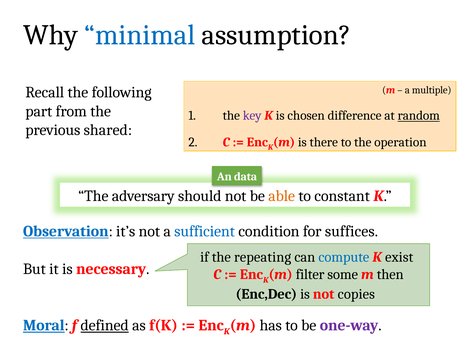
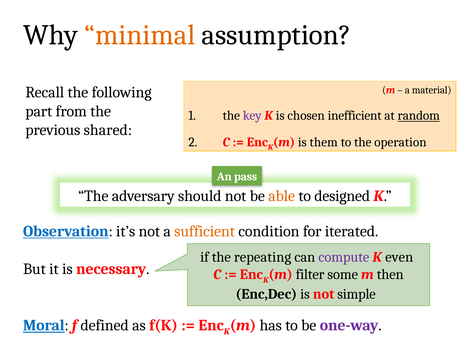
minimal colour: blue -> orange (140, 35)
multiple: multiple -> material (432, 90)
difference: difference -> inefficient (355, 116)
there: there -> them (324, 142)
data: data -> pass (246, 177)
constant: constant -> designed (342, 196)
sufficient colour: blue -> orange (205, 231)
suffices: suffices -> iterated (352, 231)
compute colour: blue -> purple (344, 257)
exist: exist -> even (399, 257)
copies: copies -> simple (356, 294)
defined underline: present -> none (105, 326)
